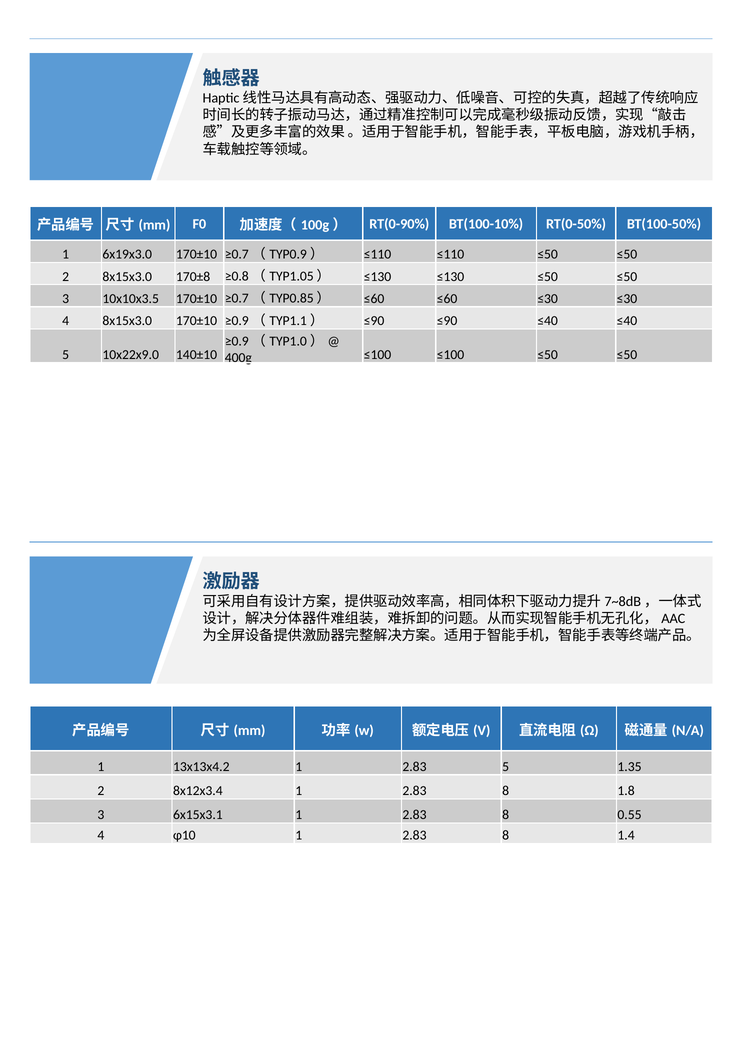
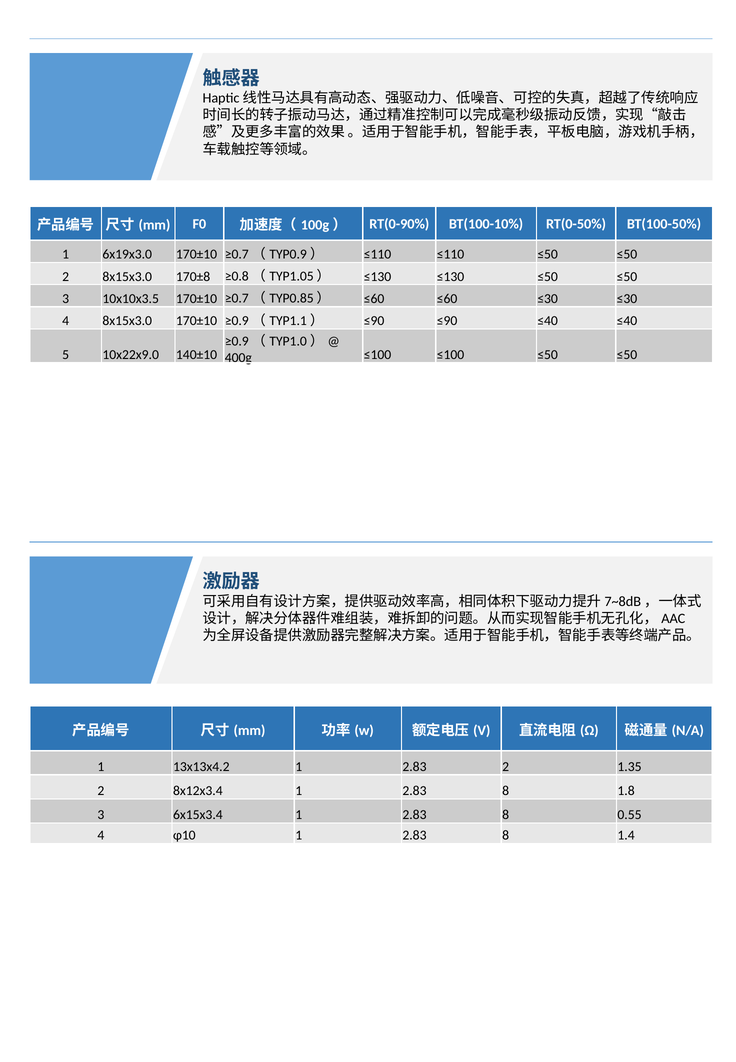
2.83 5: 5 -> 2 (506, 768)
6x15x3.1: 6x15x3.1 -> 6x15x3.4 (198, 816)
